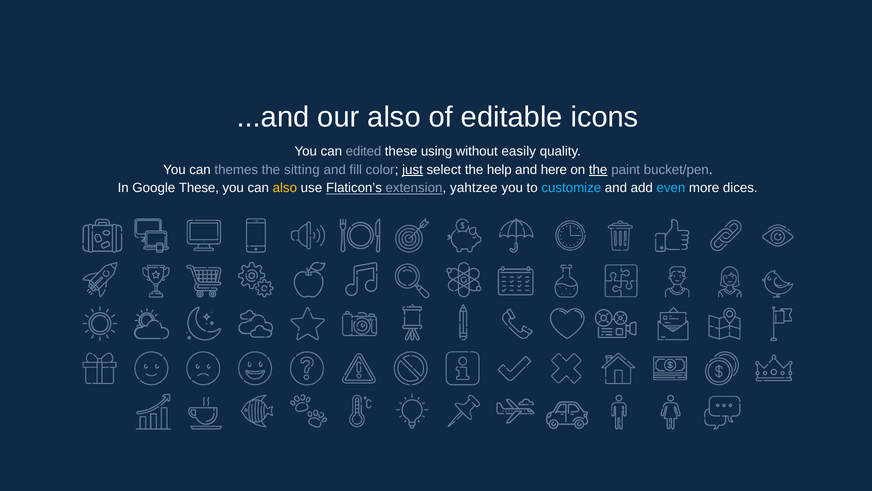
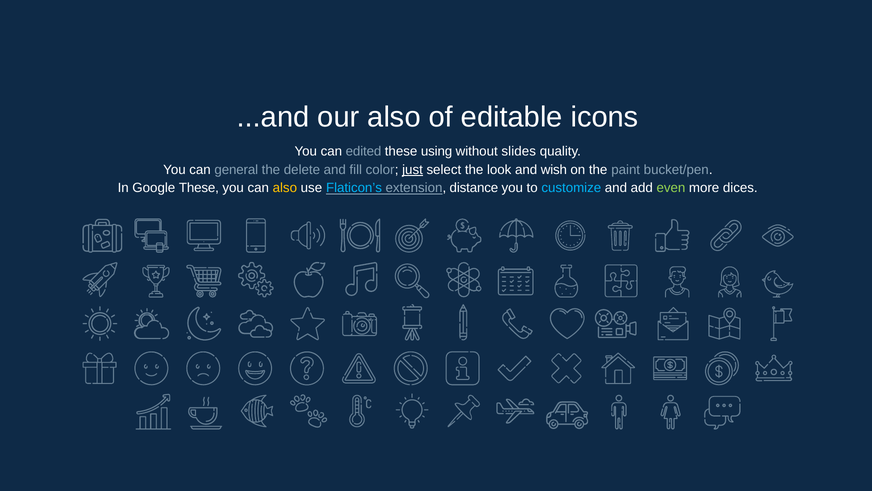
easily: easily -> slides (519, 151)
themes: themes -> general (236, 169)
sitting: sitting -> delete (302, 169)
help: help -> look (499, 169)
here: here -> wish (554, 169)
the underline: present -> none (598, 169)
Flaticon’s colour: white -> light blue (354, 188)
yahtzee: yahtzee -> distance (474, 188)
even colour: light blue -> light green (671, 188)
